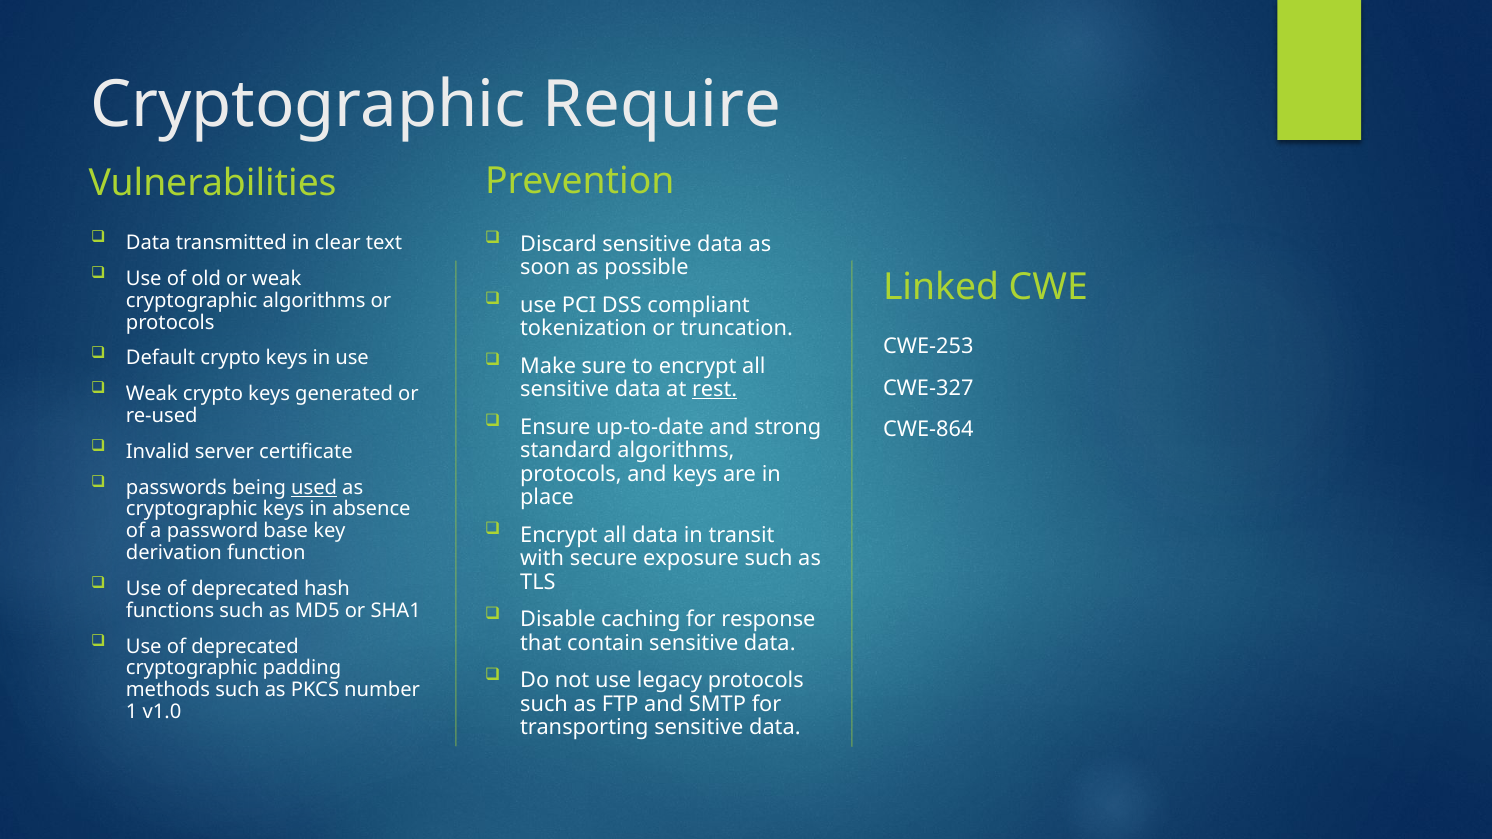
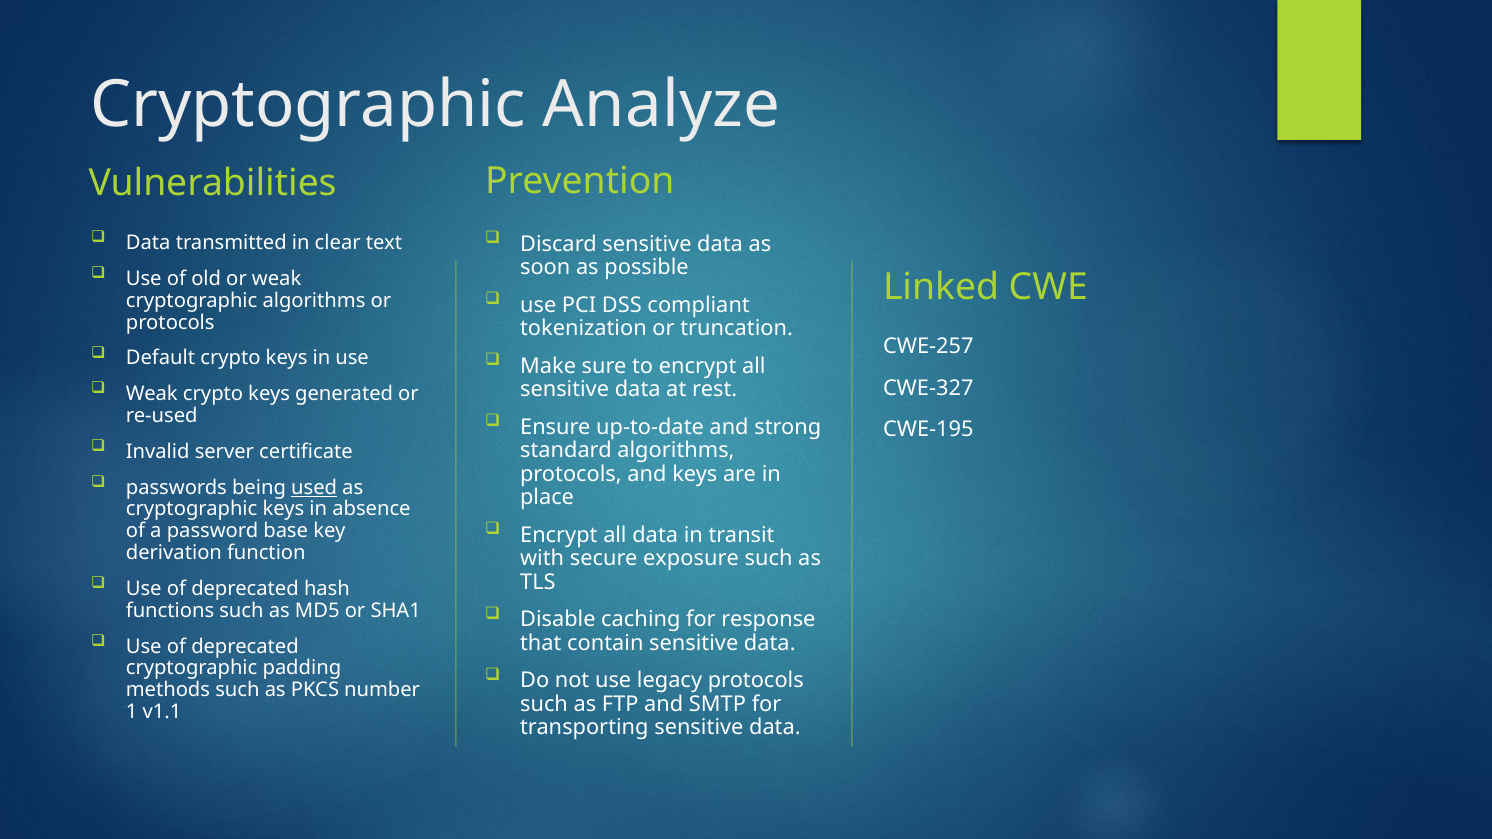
Require: Require -> Analyze (662, 105)
CWE-253: CWE-253 -> CWE-257 (928, 347)
rest underline: present -> none (715, 390)
CWE-864: CWE-864 -> CWE-195 (928, 430)
v1.0: v1.0 -> v1.1 (162, 712)
